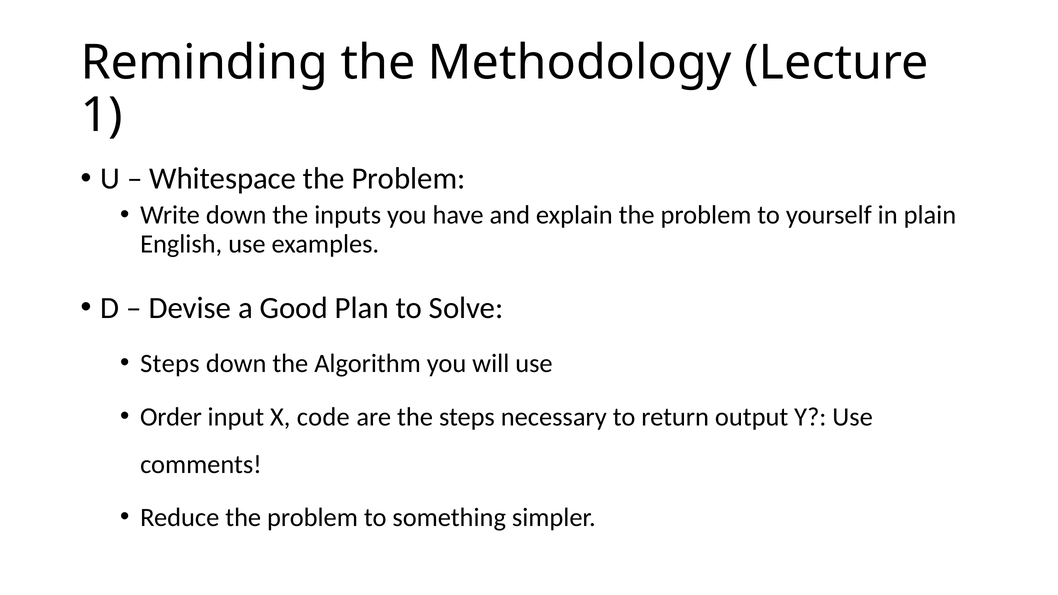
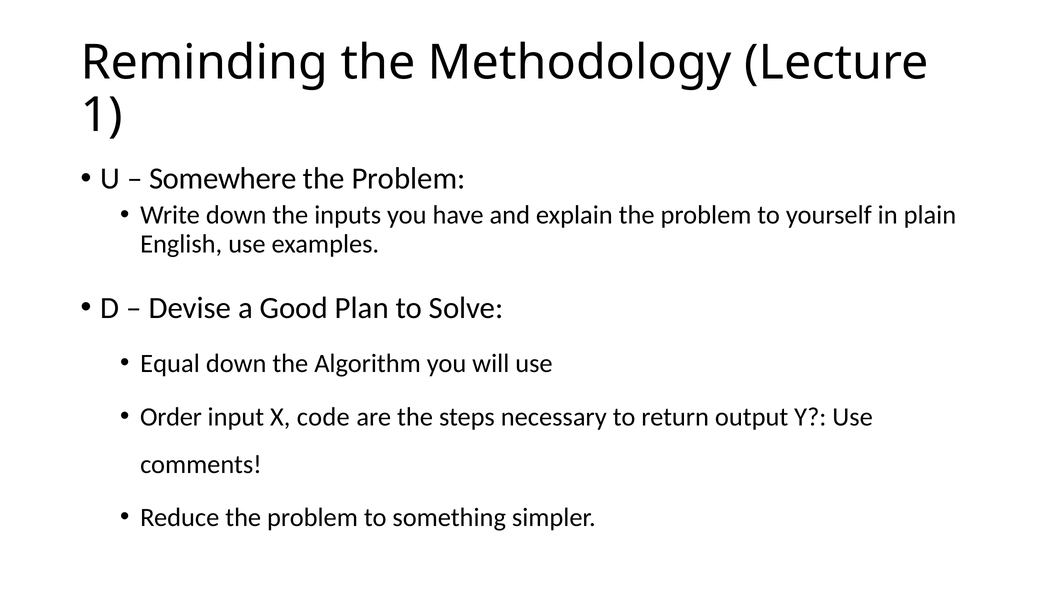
Whitespace: Whitespace -> Somewhere (223, 179)
Steps: Steps -> Equal (170, 364)
